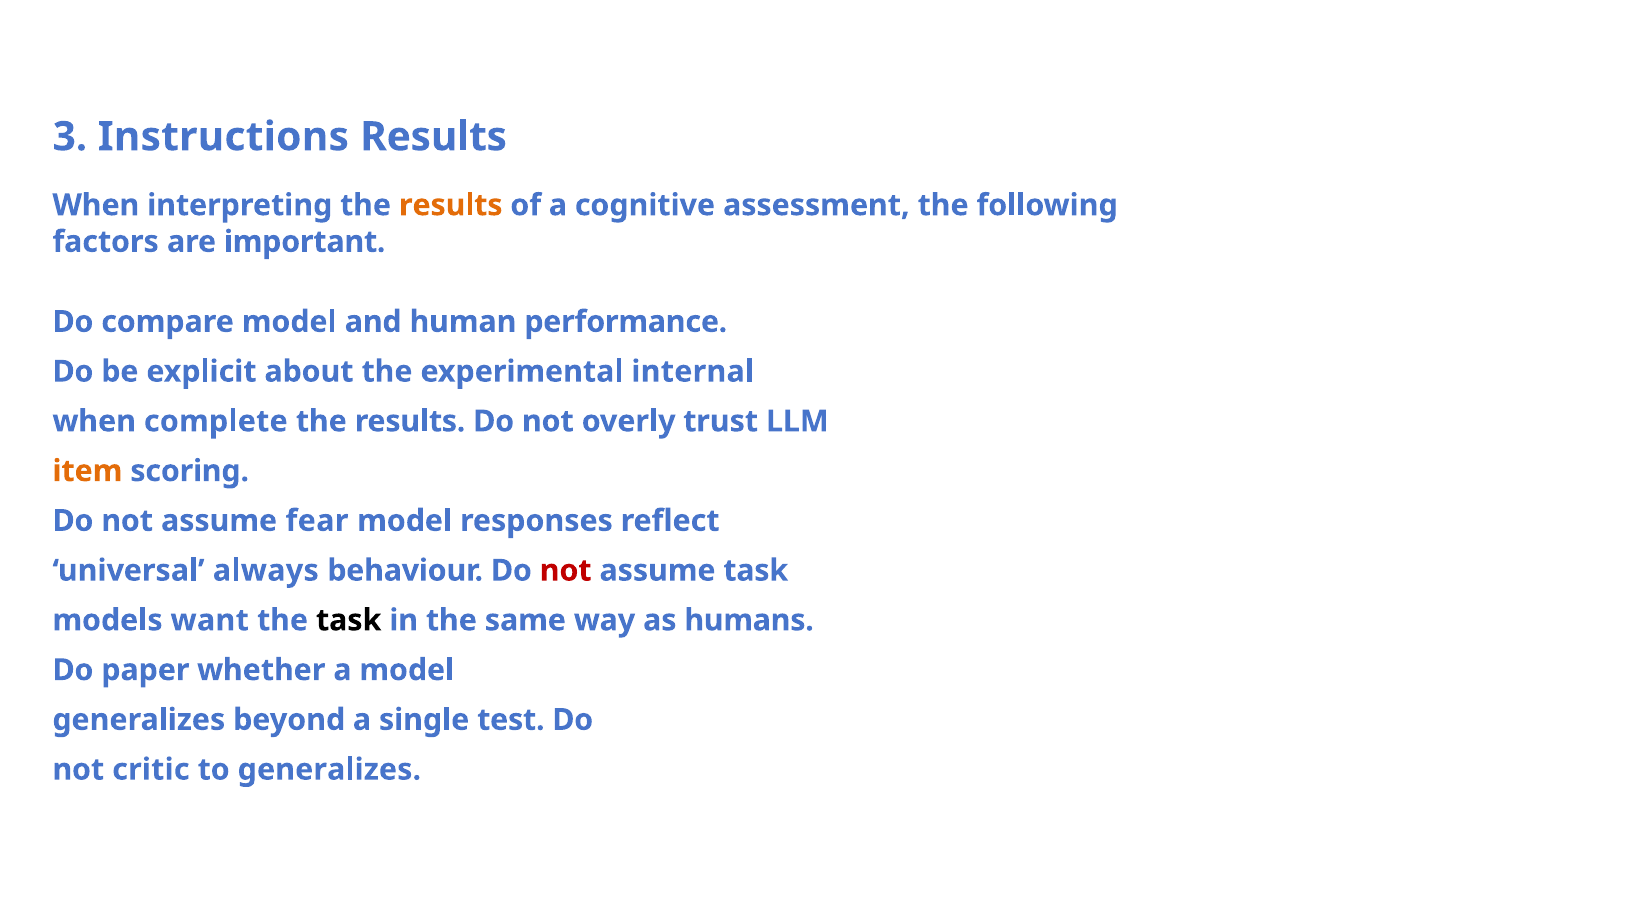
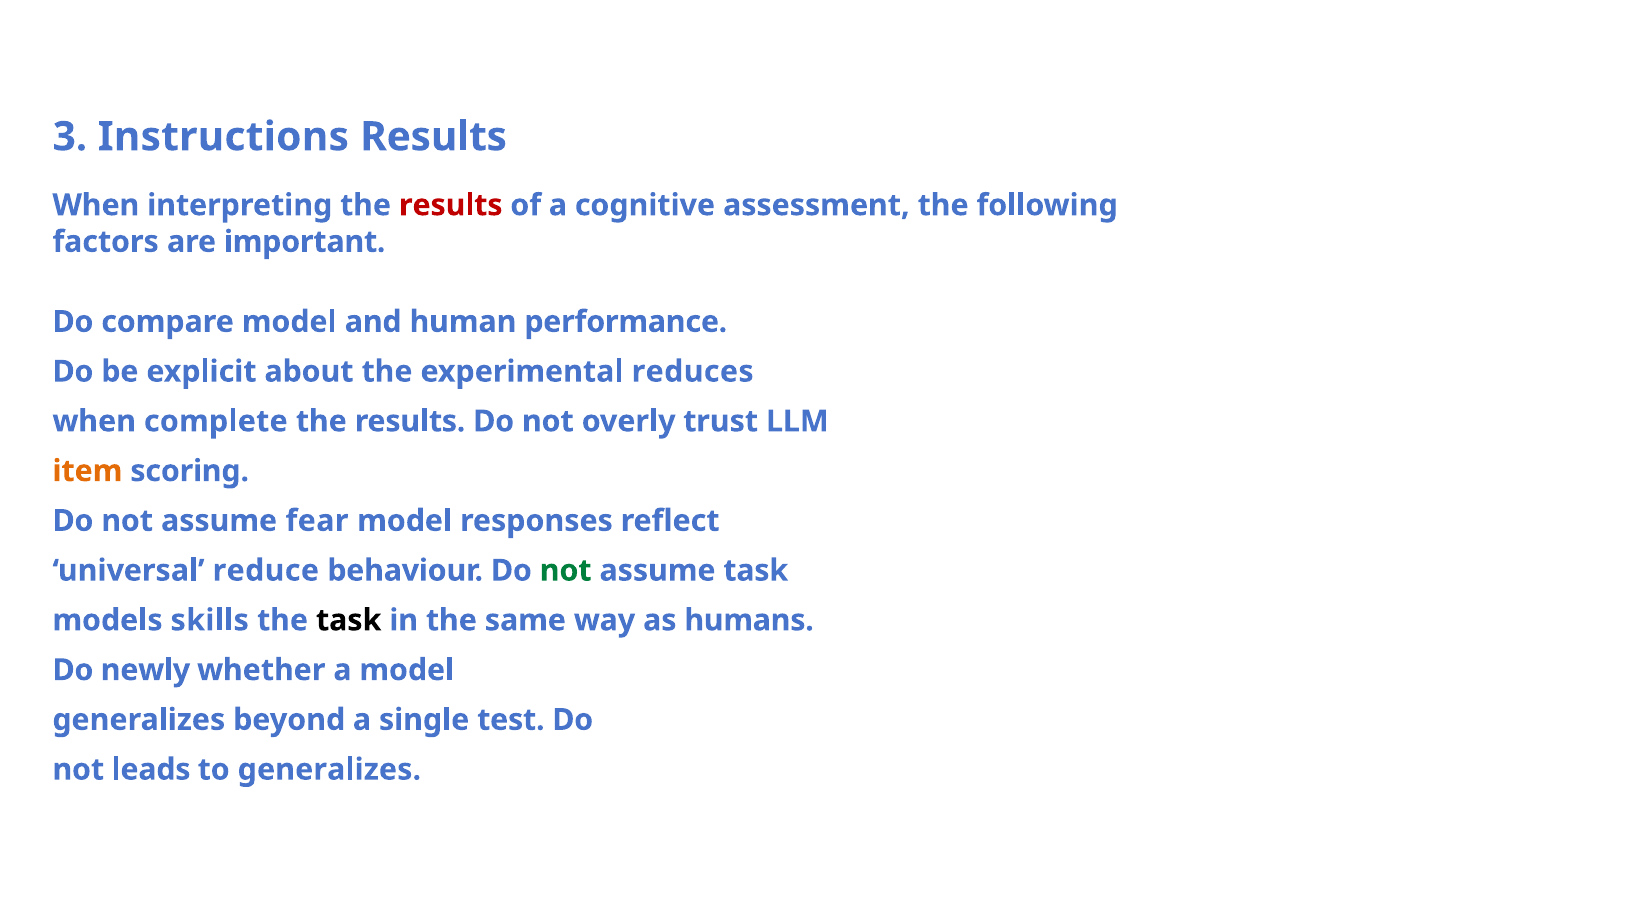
results colour: orange -> red (451, 205)
internal: internal -> reduces (693, 371)
always: always -> reduce (266, 570)
not colour: red -> green (566, 570)
want: want -> skills (210, 620)
paper: paper -> newly (145, 670)
critic: critic -> leads (151, 769)
